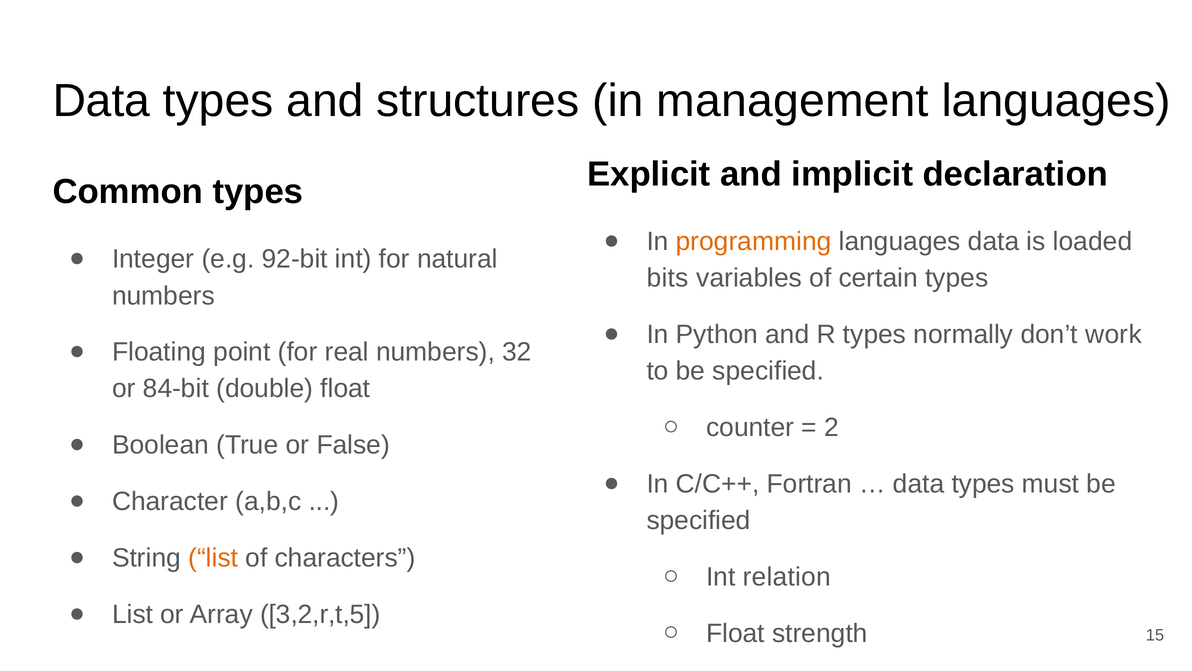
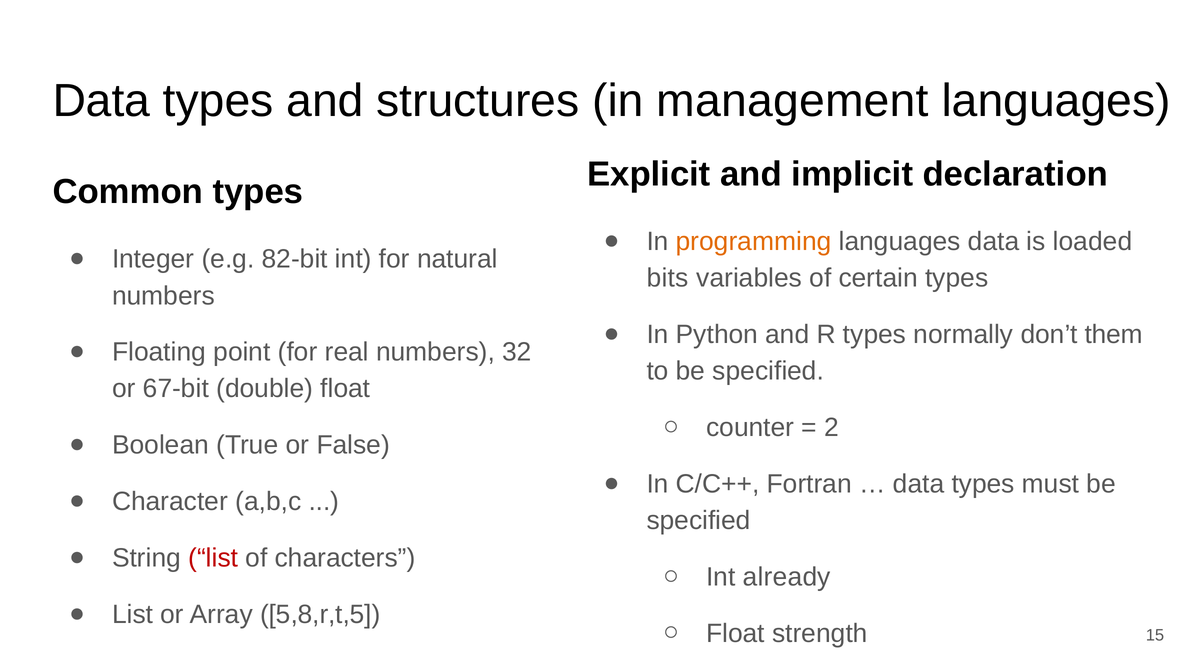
92-bit: 92-bit -> 82-bit (295, 259)
work: work -> them (1114, 334)
84-bit: 84-bit -> 67-bit (176, 388)
list colour: orange -> red (213, 558)
relation: relation -> already (787, 576)
3,2,r,t,5: 3,2,r,t,5 -> 5,8,r,t,5 (320, 614)
